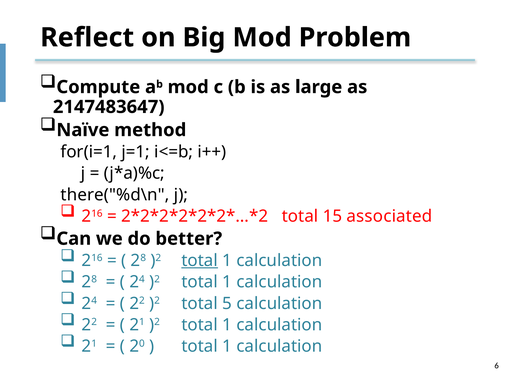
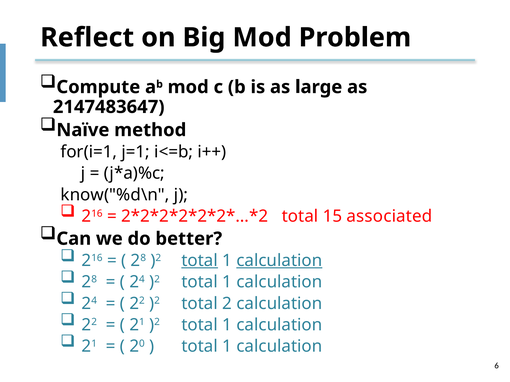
there("%d\n: there("%d\n -> know("%d\n (115, 195)
calculation underline: none -> present (279, 261)
5: 5 -> 2 (227, 304)
